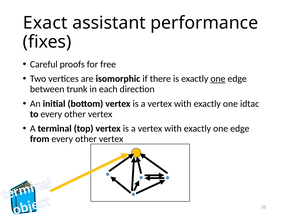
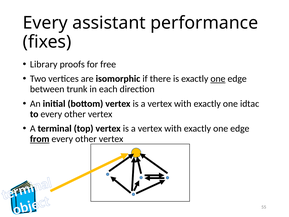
Exact: Exact -> Every (45, 23)
Careful: Careful -> Library (44, 64)
from underline: none -> present (40, 139)
